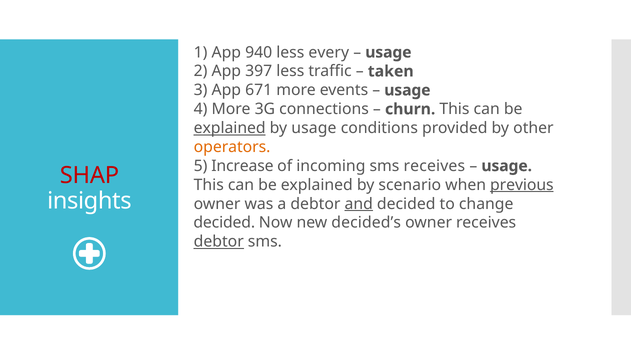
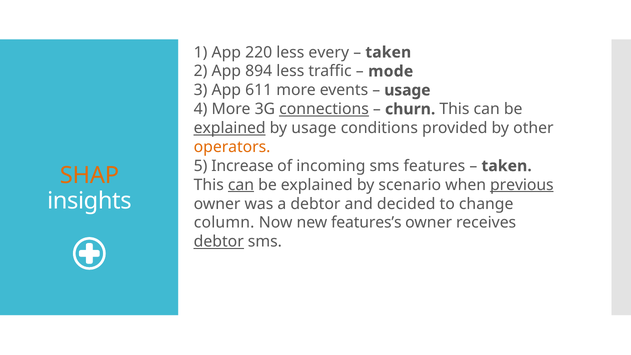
940: 940 -> 220 (259, 52)
usage: usage -> taken (388, 52)
397: 397 -> 894 (259, 71)
taken: taken -> mode (391, 71)
671: 671 -> 611 (259, 90)
connections underline: none -> present (324, 109)
sms receives: receives -> features (434, 166)
usage: usage -> taken (507, 166)
SHAP colour: red -> orange (89, 175)
can underline: none -> present (241, 185)
and underline: present -> none (359, 204)
decided: decided -> column (224, 223)
decided’s: decided’s -> features’s (366, 223)
